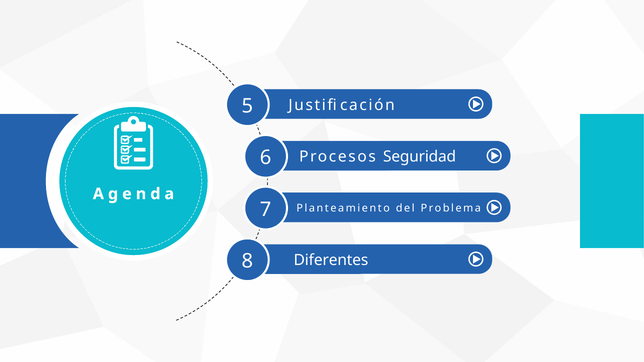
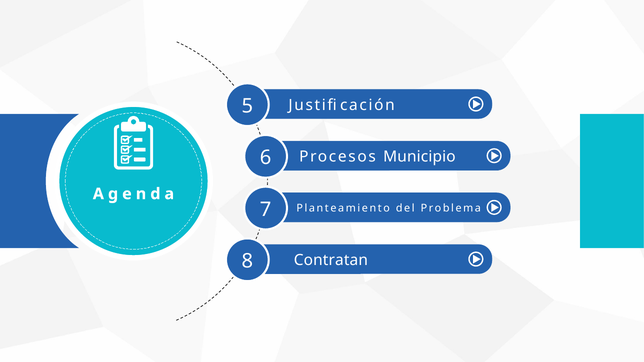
Seguridad: Seguridad -> Municipio (419, 157)
Diferentes: Diferentes -> Contratan (331, 260)
